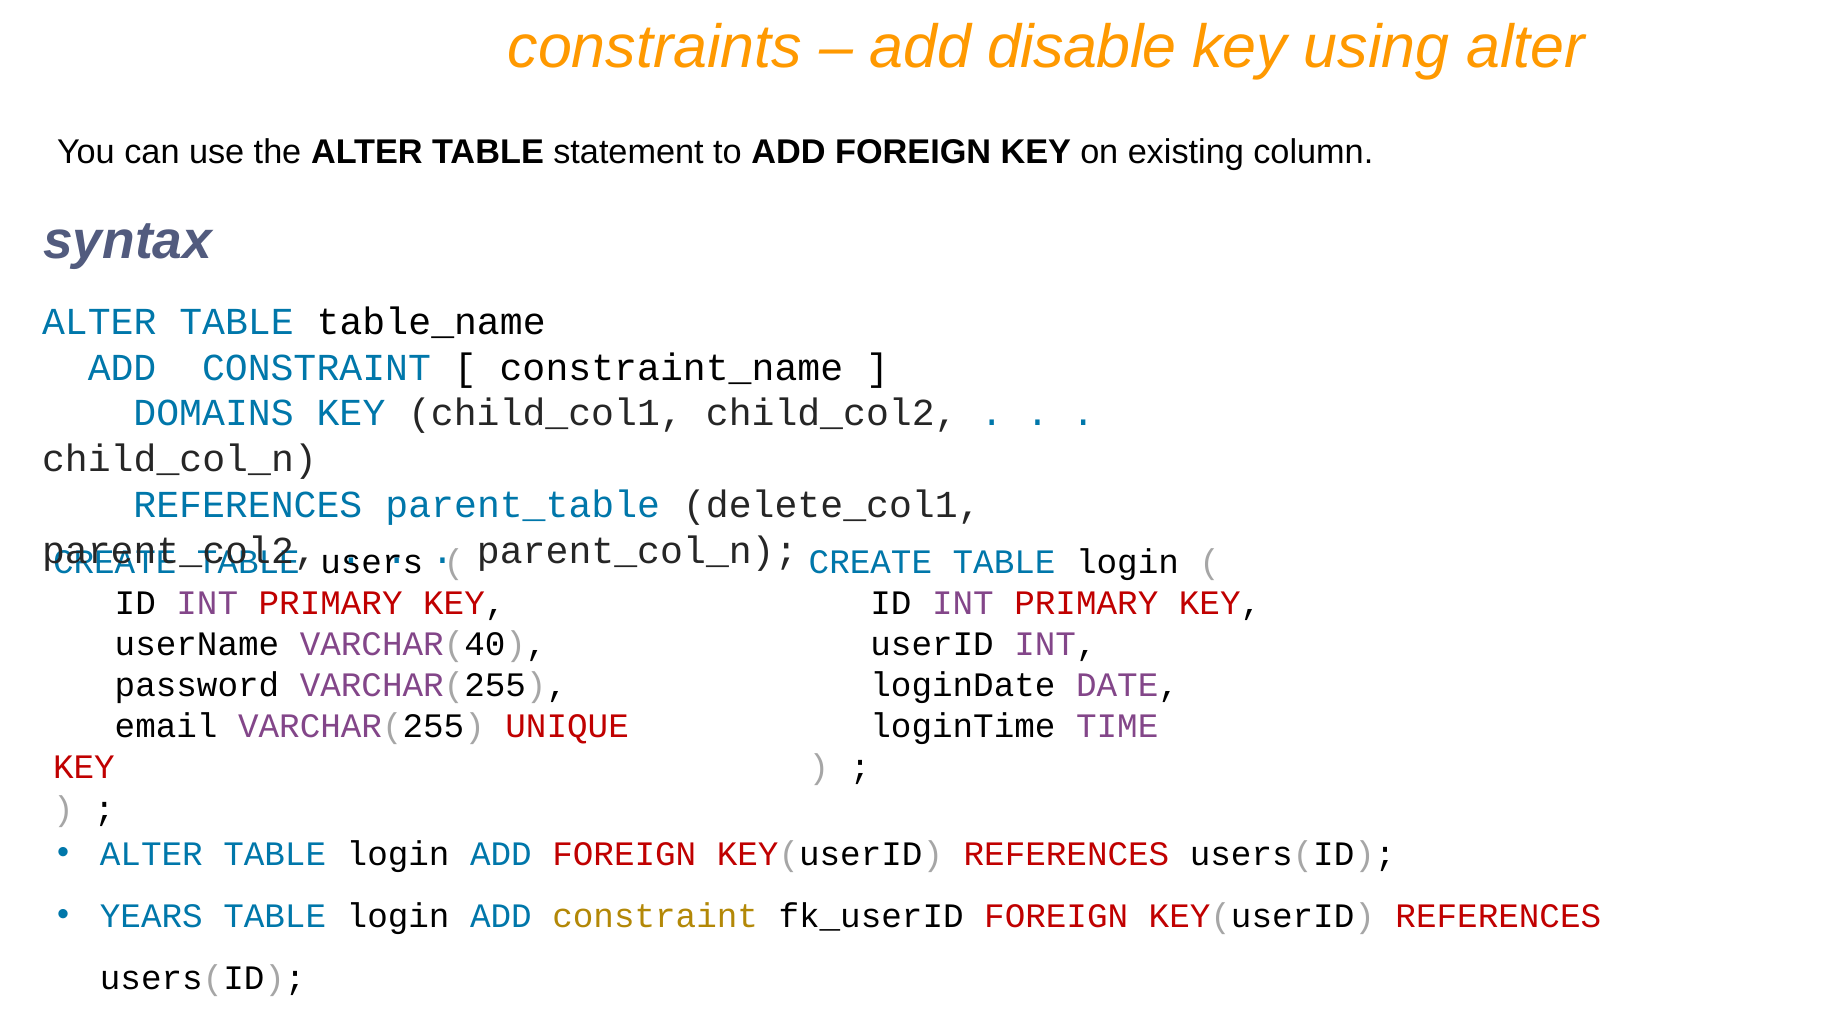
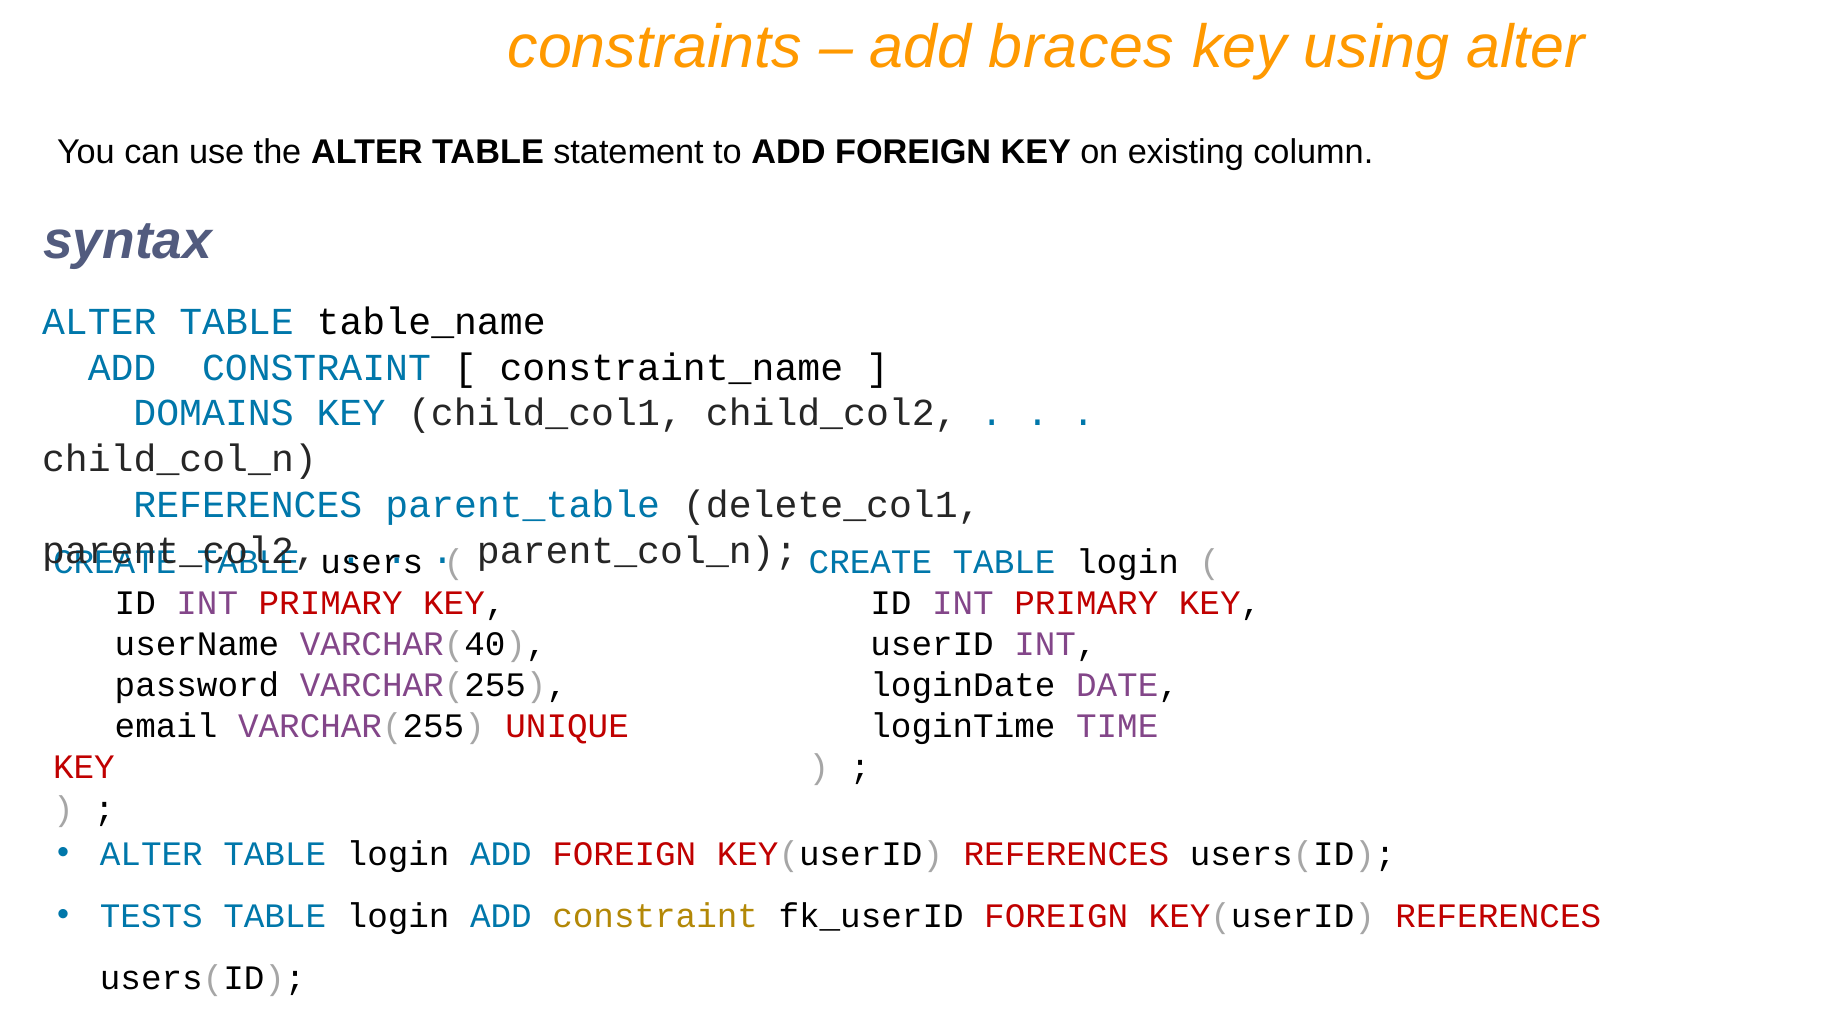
disable: disable -> braces (1082, 48)
YEARS: YEARS -> TESTS (151, 915)
